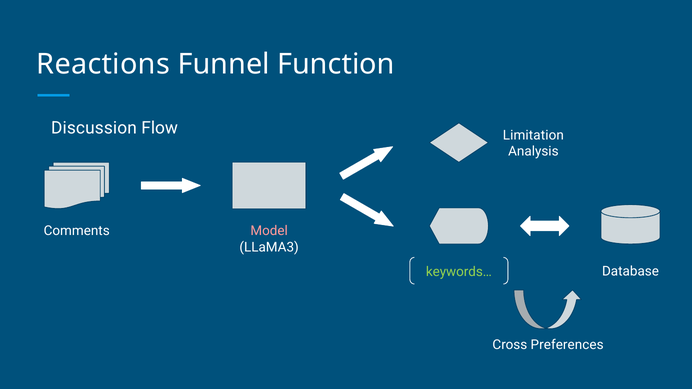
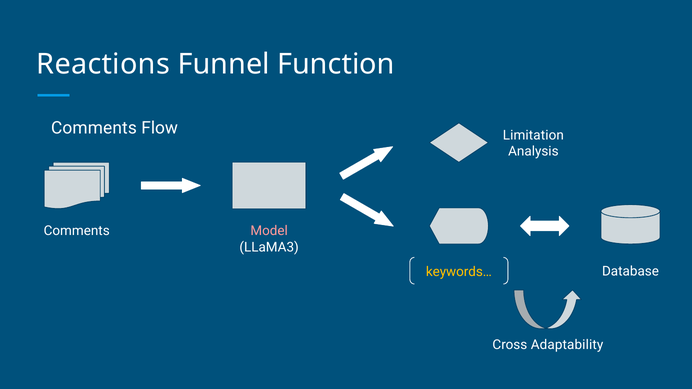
Discussion: Discussion -> Comments (94, 128)
keywords… colour: light green -> yellow (459, 272)
Preferences: Preferences -> Adaptability (567, 345)
